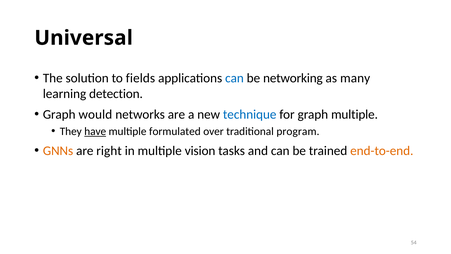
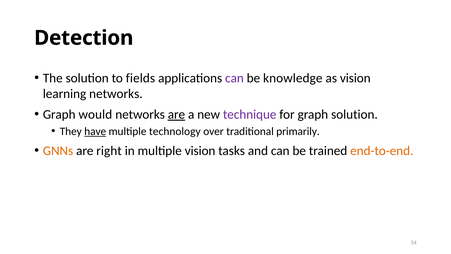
Universal: Universal -> Detection (84, 38)
can colour: blue -> purple (234, 78)
networking: networking -> knowledge (293, 78)
as many: many -> vision (355, 78)
learning detection: detection -> networks (116, 94)
are underline: none -> present (176, 114)
technique colour: blue -> purple (250, 114)
graph multiple: multiple -> solution (354, 114)
formulated: formulated -> technology (175, 131)
program: program -> primarily (298, 131)
